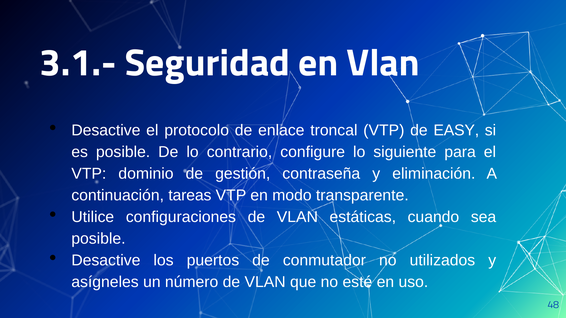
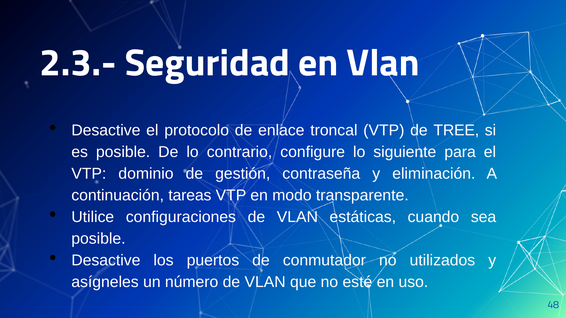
3.1.-: 3.1.- -> 2.3.- (78, 63)
EASY: EASY -> TREE (456, 131)
